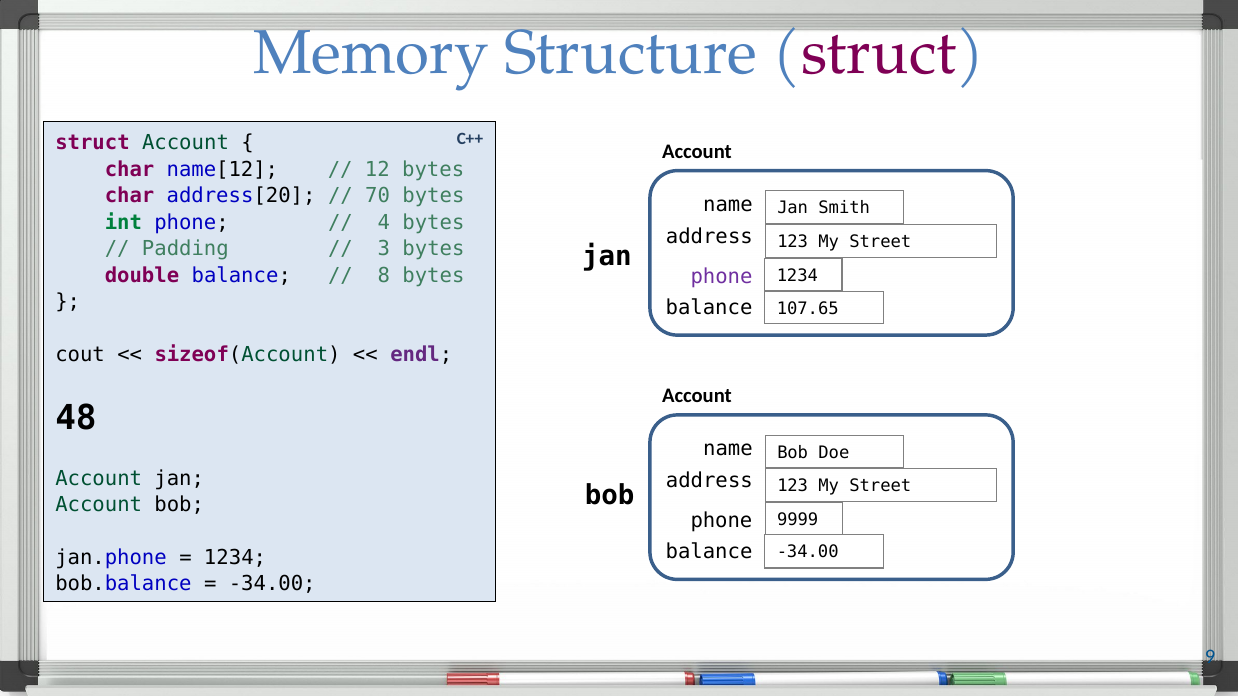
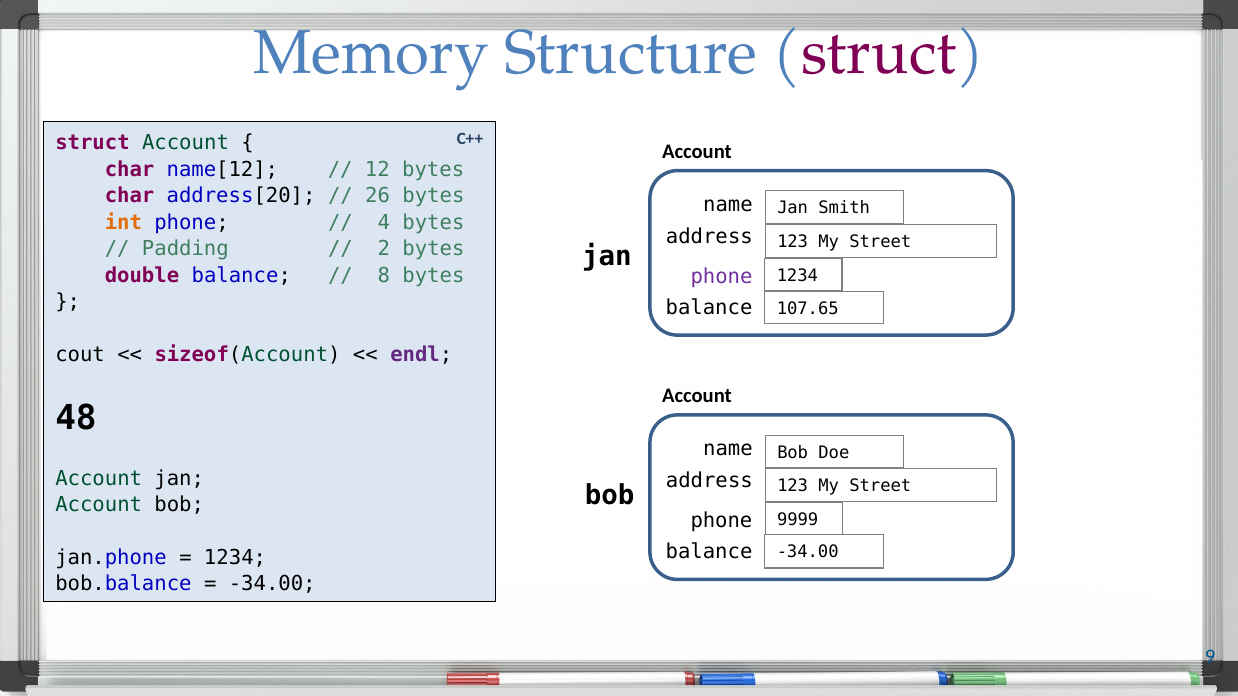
70: 70 -> 26 (378, 196)
int colour: green -> orange (123, 223)
3: 3 -> 2 (384, 249)
